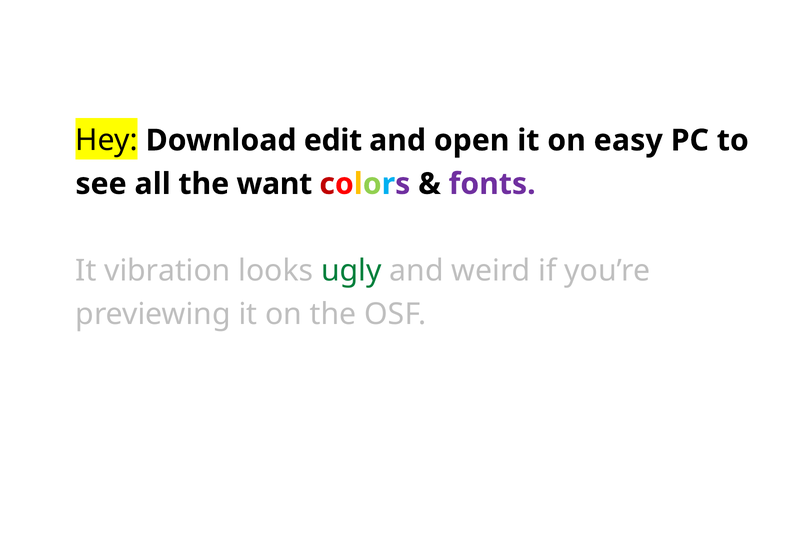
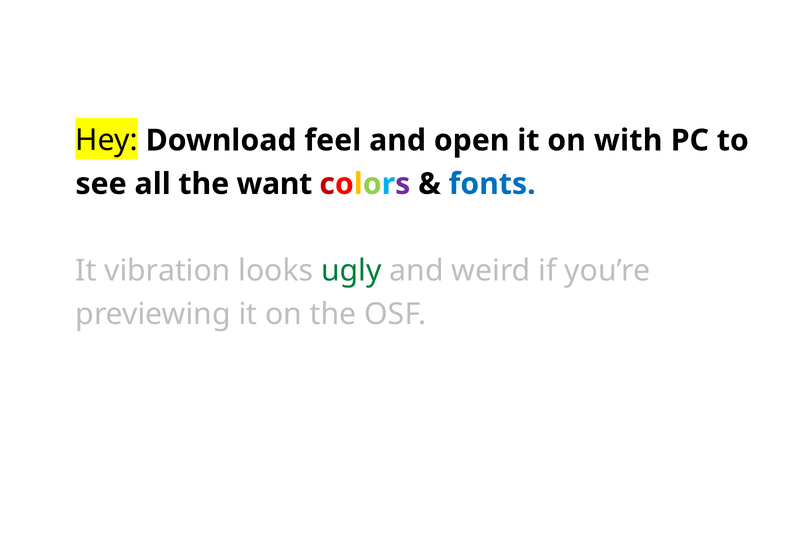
edit: edit -> feel (333, 140)
easy: easy -> with (628, 140)
fonts colour: purple -> blue (492, 184)
